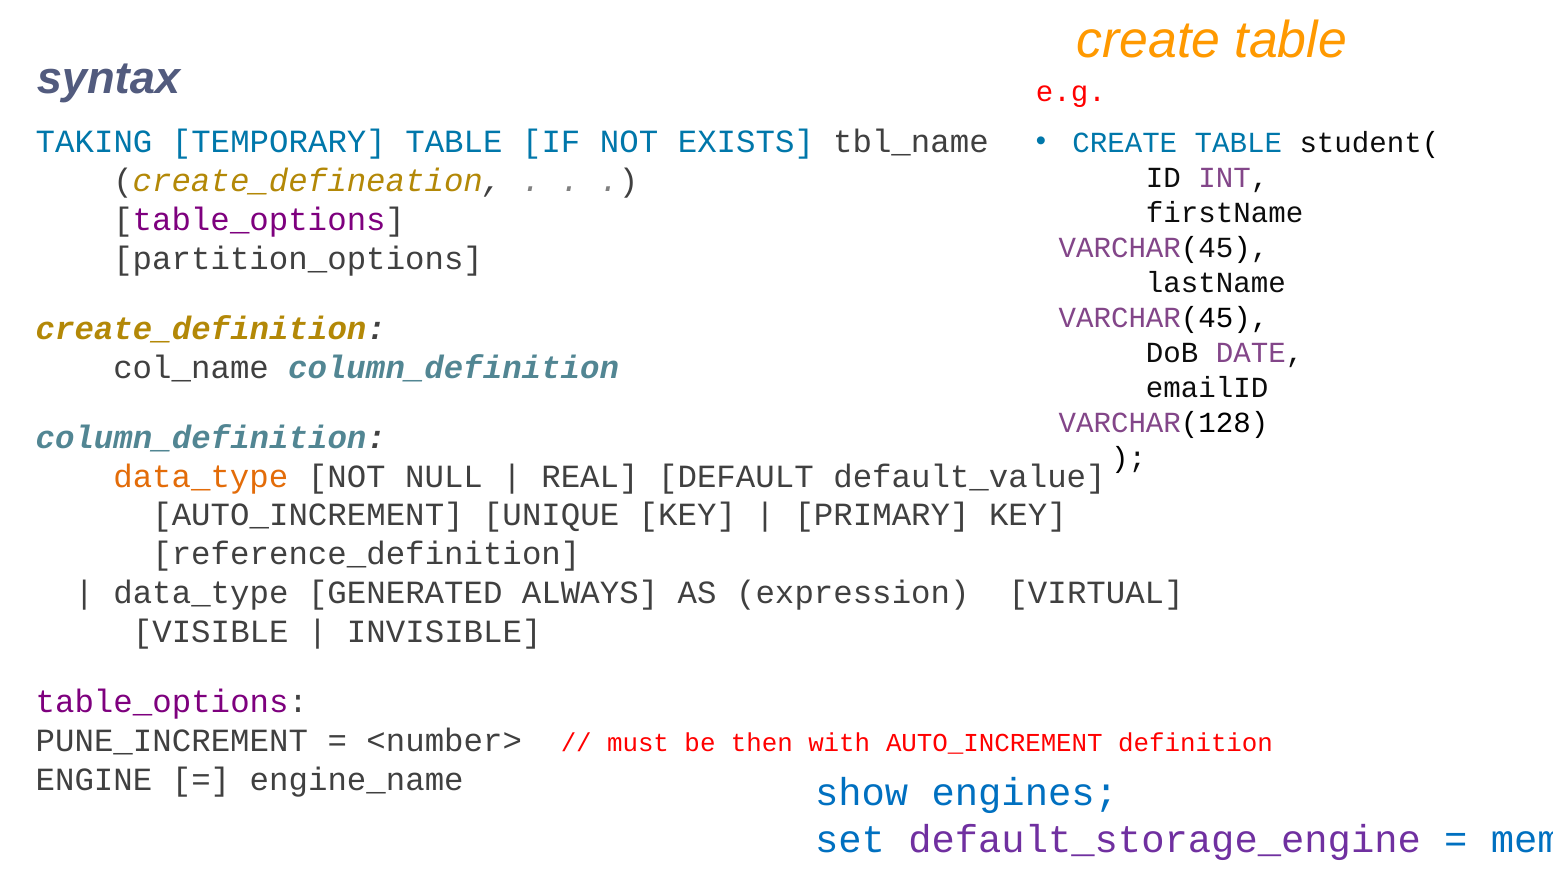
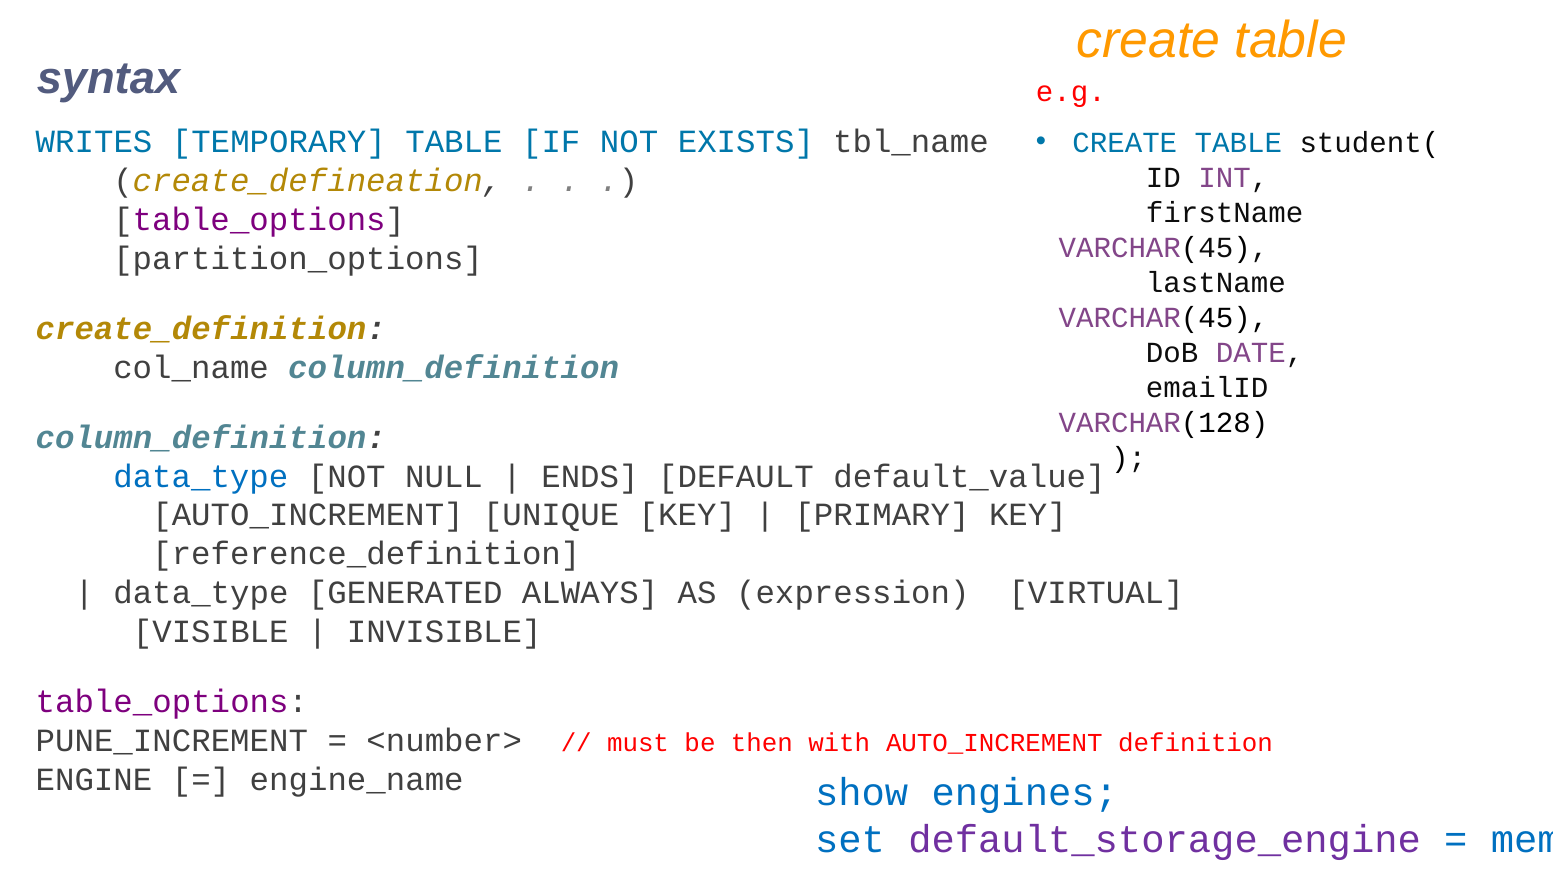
TAKING: TAKING -> WRITES (94, 142)
data_type colour: orange -> blue (201, 476)
REAL: REAL -> ENDS (590, 476)
